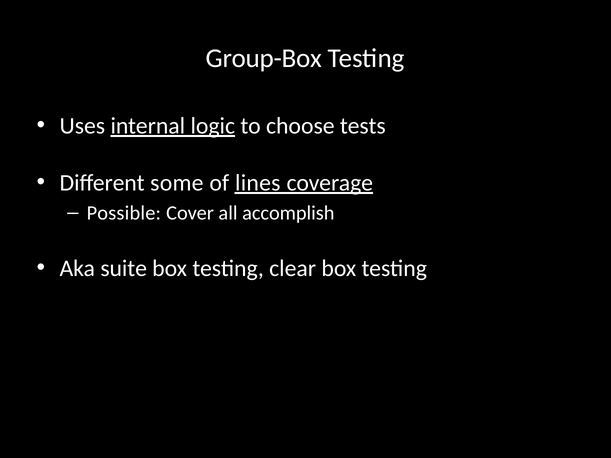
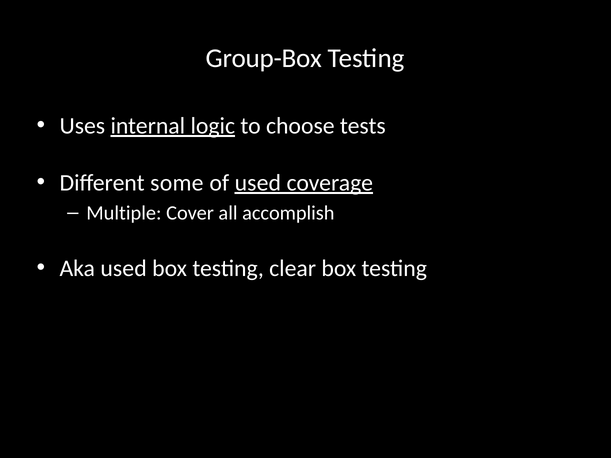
of lines: lines -> used (258, 183)
Possible: Possible -> Multiple (124, 213)
Aka suite: suite -> used (124, 269)
